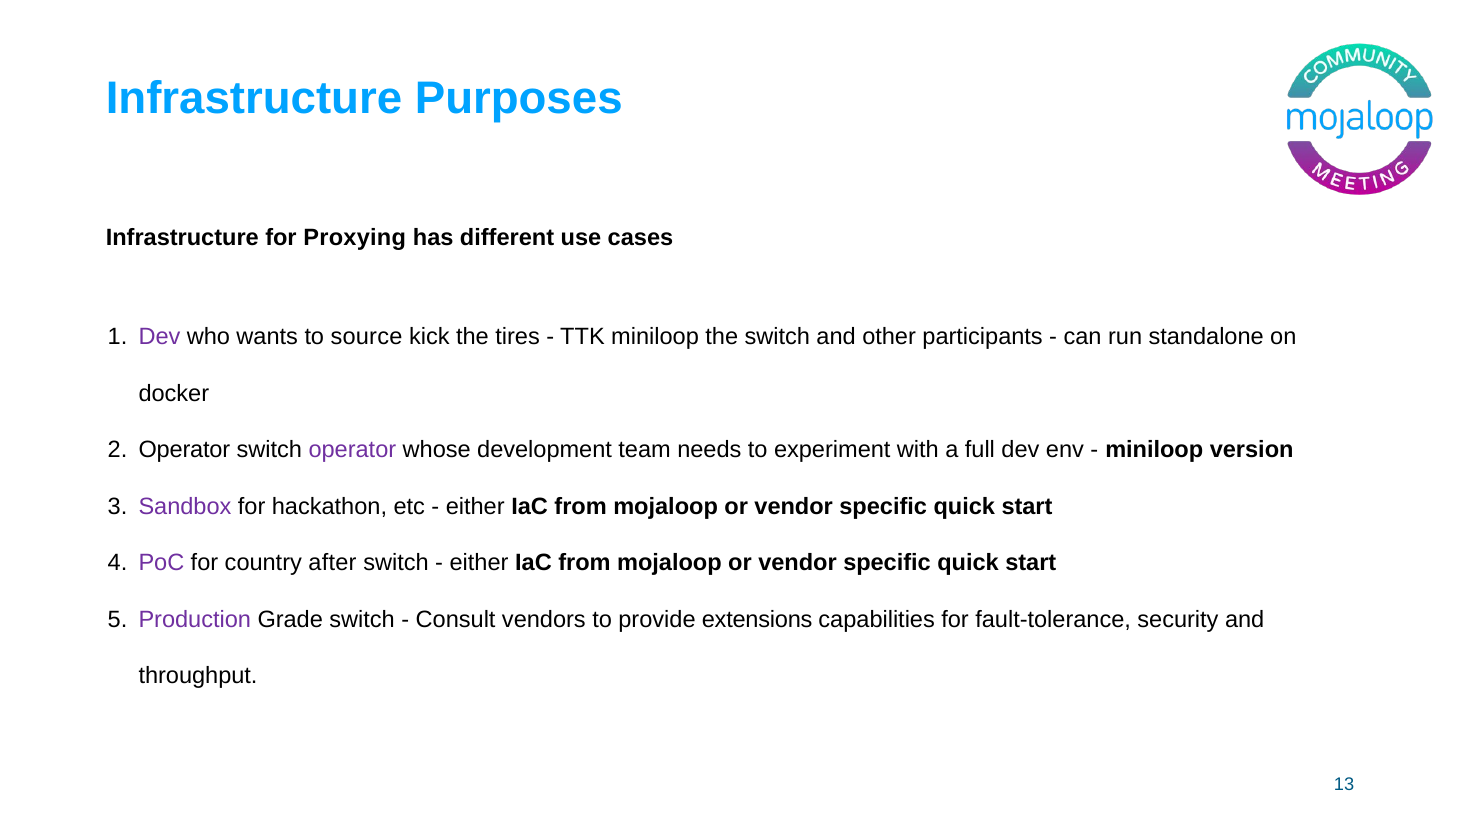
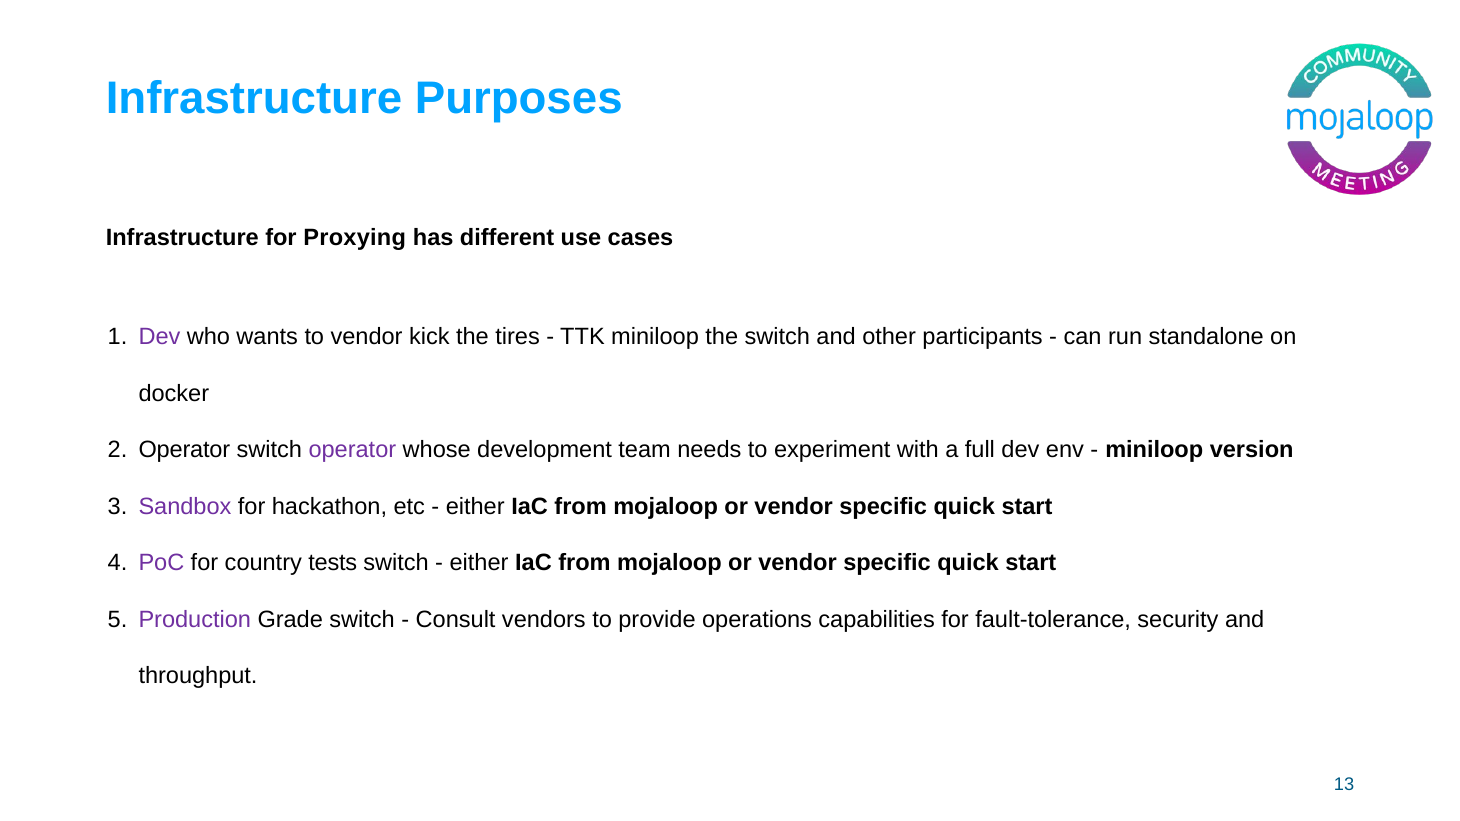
to source: source -> vendor (367, 337)
after: after -> tests (333, 563)
extensions: extensions -> operations (757, 619)
